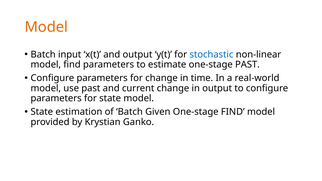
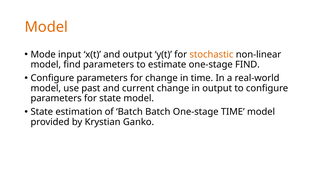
Batch: Batch -> Mode (43, 54)
stochastic colour: blue -> orange (211, 54)
one-stage PAST: PAST -> FIND (247, 65)
Batch Given: Given -> Batch (158, 112)
One-stage FIND: FIND -> TIME (233, 112)
